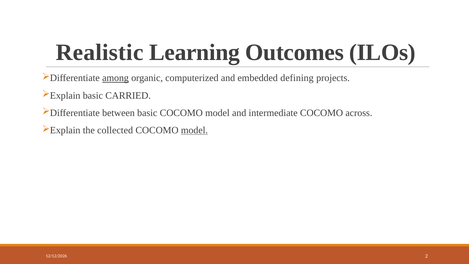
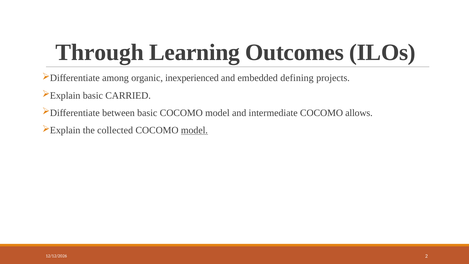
Realistic: Realistic -> Through (100, 53)
among underline: present -> none (115, 78)
computerized: computerized -> inexperienced (192, 78)
across: across -> allows (359, 113)
